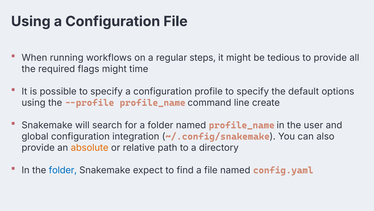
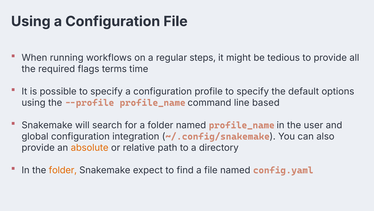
flags might: might -> terms (114, 69)
create: create -> based (266, 102)
folder colour: blue -> orange (63, 170)
